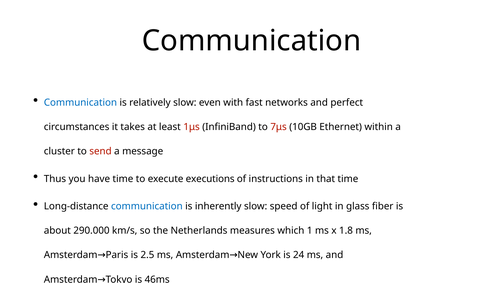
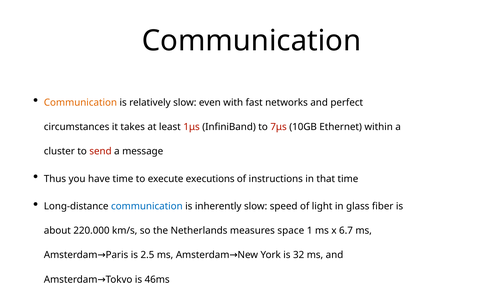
Communication colour: blue -> orange (80, 103)
290.000: 290.000 -> 220.000 (91, 231)
which: which -> space (291, 231)
1.8: 1.8 -> 6.7 (346, 231)
24: 24 -> 32 (299, 255)
